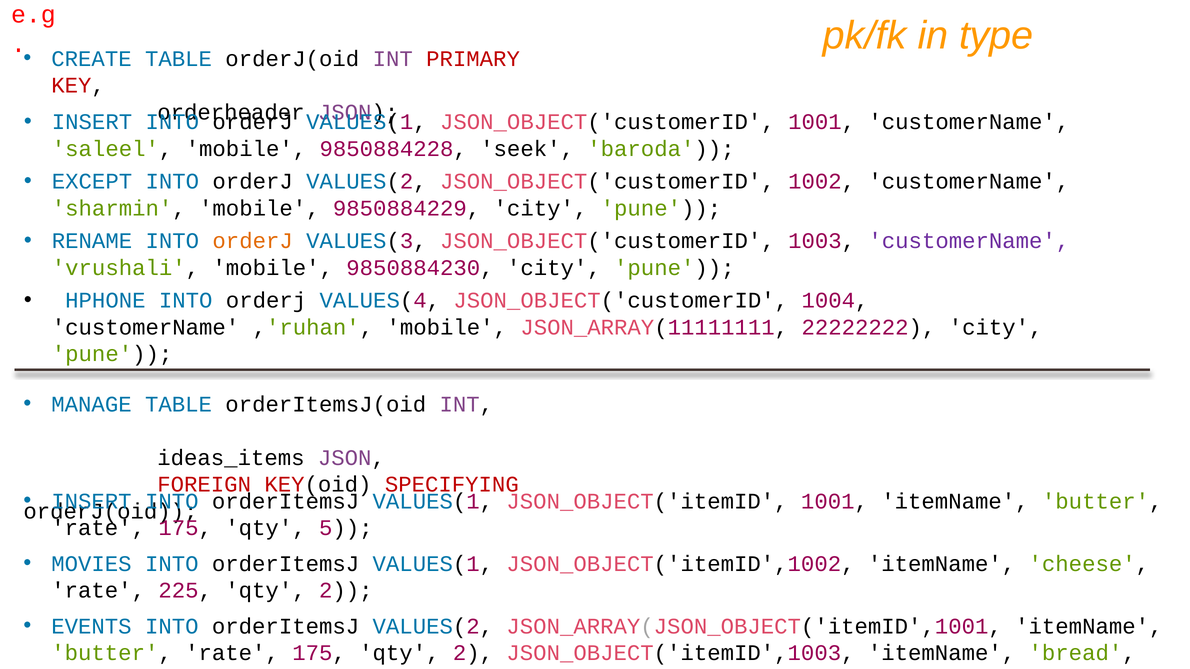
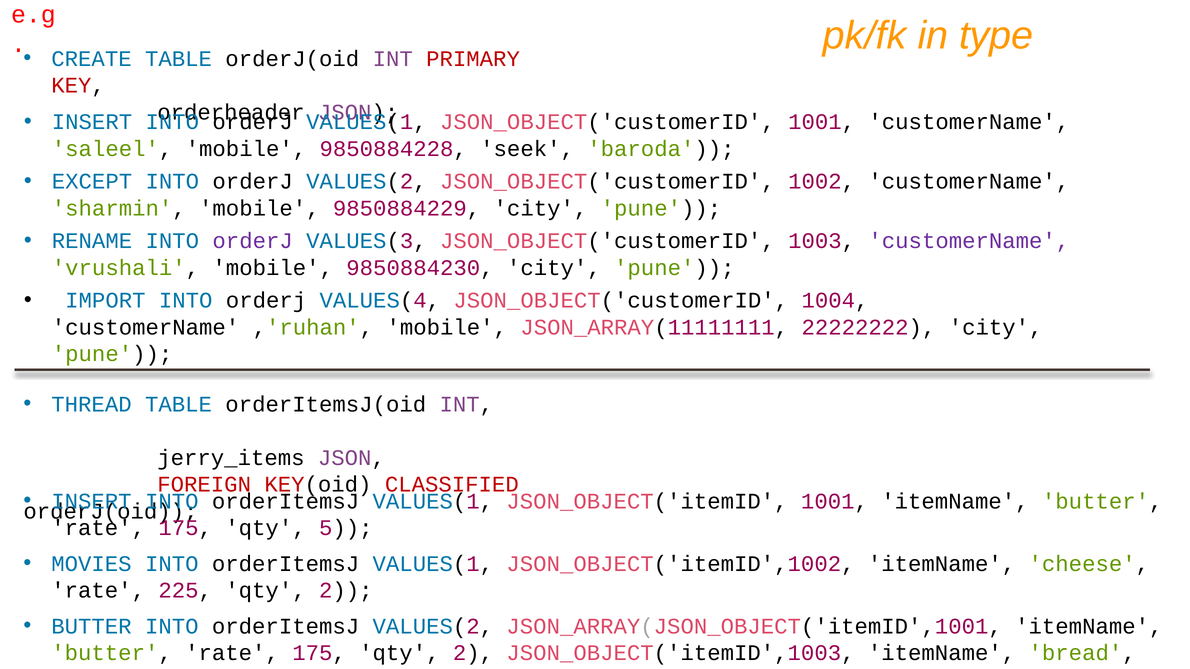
orderJ colour: orange -> purple (253, 241)
HPHONE: HPHONE -> IMPORT (105, 301)
MANAGE: MANAGE -> THREAD (91, 404)
ideas_items: ideas_items -> jerry_items (231, 458)
SPECIFYING: SPECIFYING -> CLASSIFIED (452, 485)
EVENTS: EVENTS -> BUTTER (91, 627)
